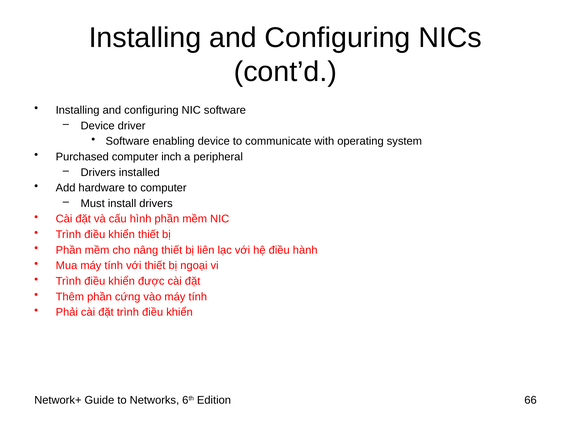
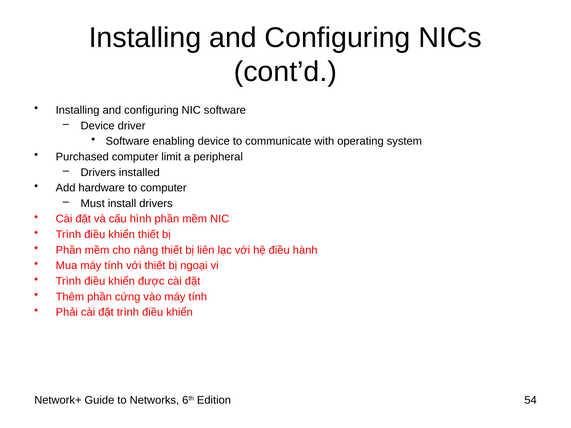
inch: inch -> limit (171, 157)
66: 66 -> 54 (531, 400)
